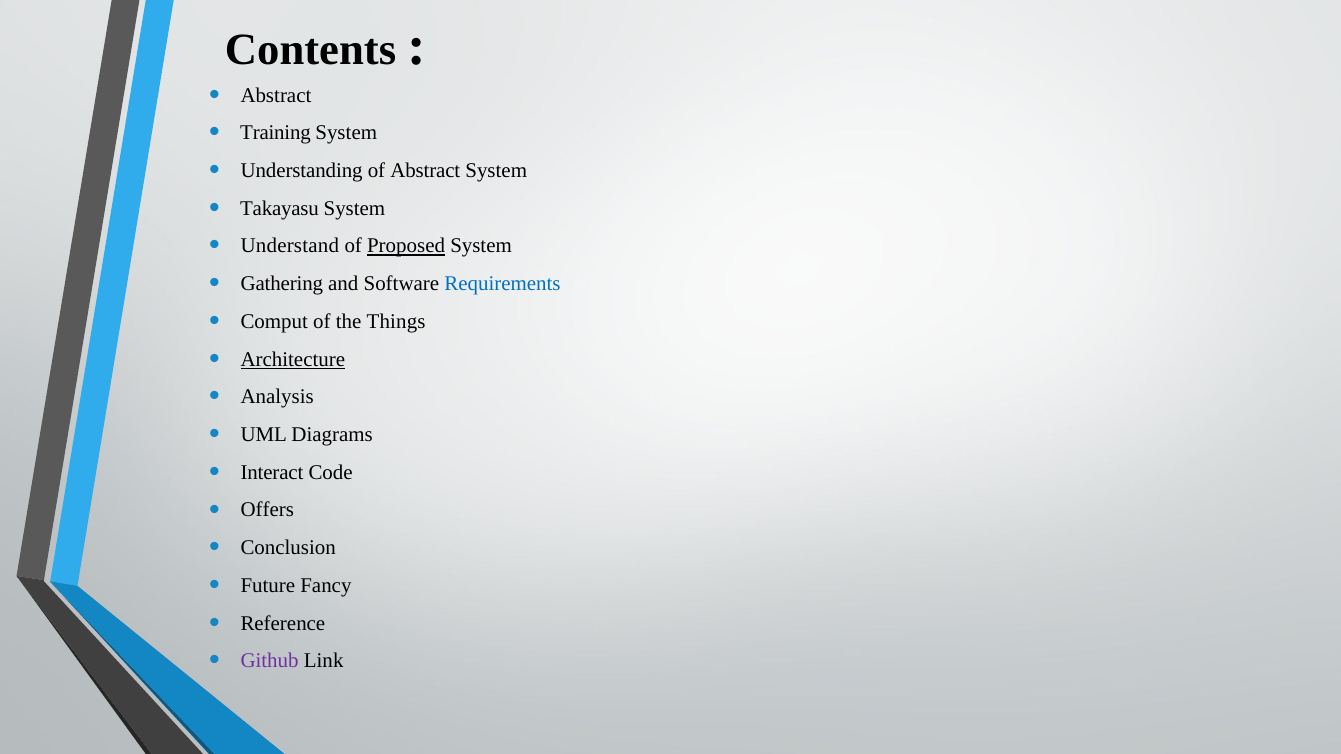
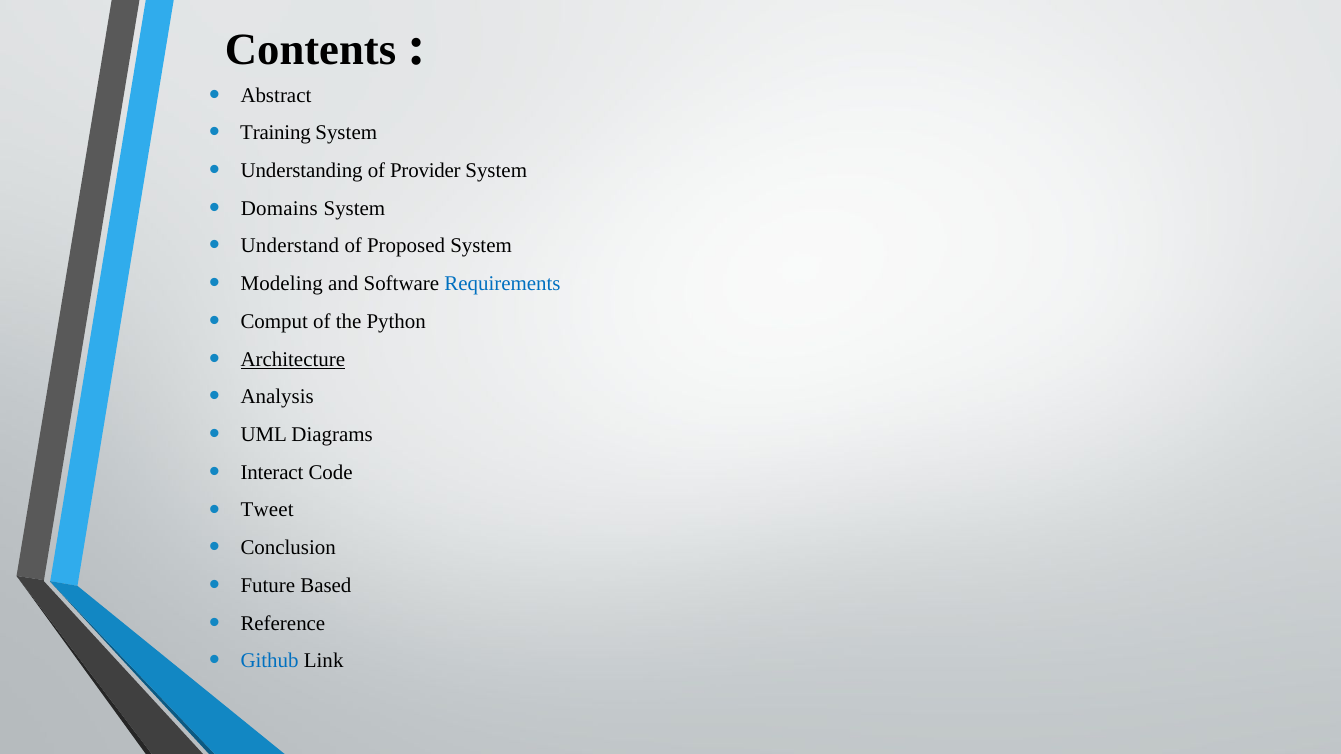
of Abstract: Abstract -> Provider (425, 171)
Takayasu: Takayasu -> Domains (279, 208)
Proposed underline: present -> none (406, 246)
Gathering: Gathering -> Modeling (282, 284)
Things: Things -> Python (396, 322)
Offers: Offers -> Tweet (267, 510)
Fancy: Fancy -> Based (326, 586)
Github colour: purple -> blue (270, 661)
